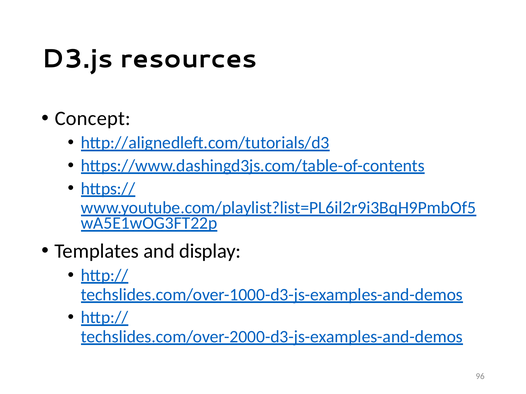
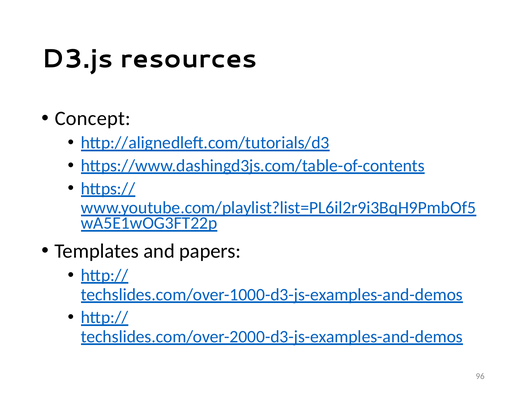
display: display -> papers (210, 251)
